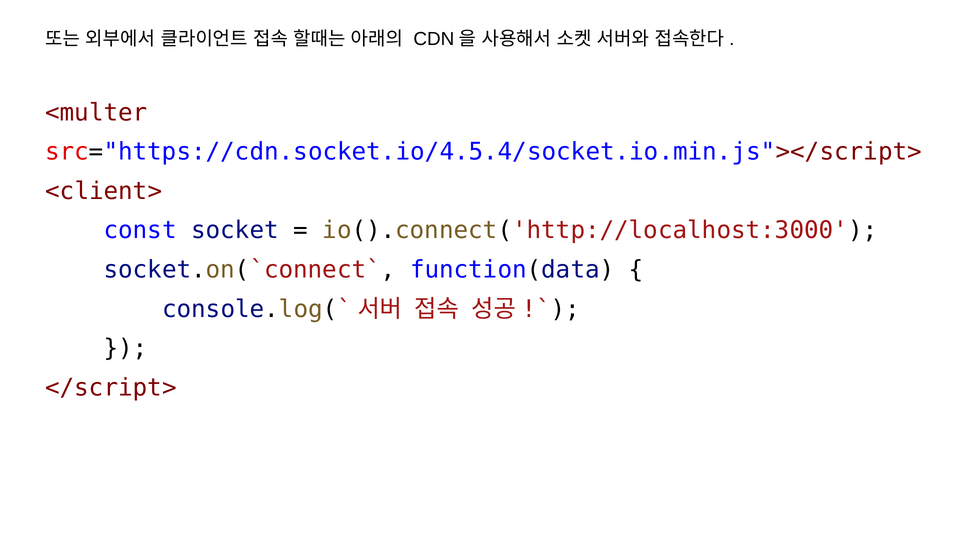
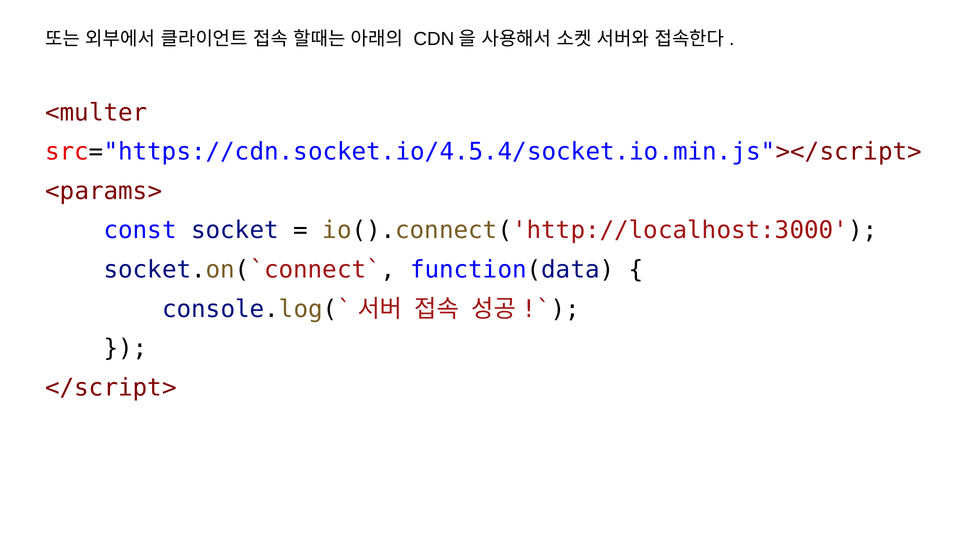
<client>: <client> -> <params> (104, 191)
